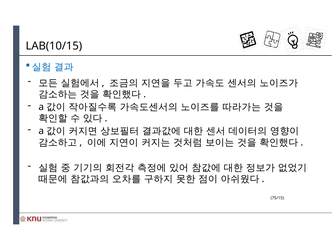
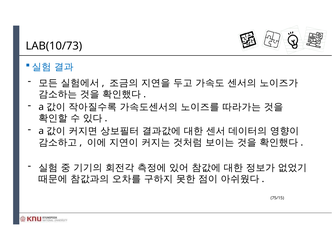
LAB(10/15: LAB(10/15 -> LAB(10/73 (54, 46)
